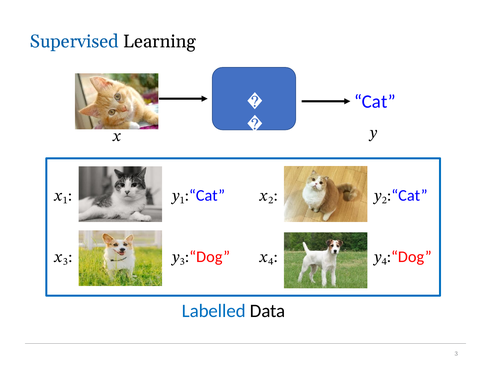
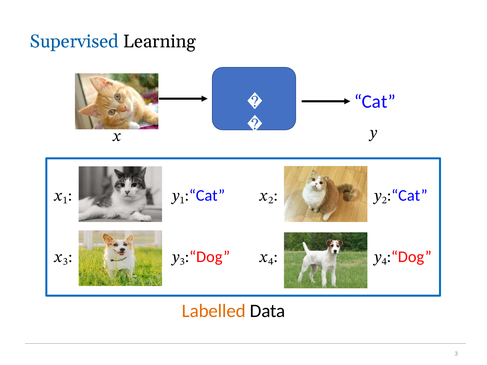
Labelled colour: blue -> orange (214, 311)
